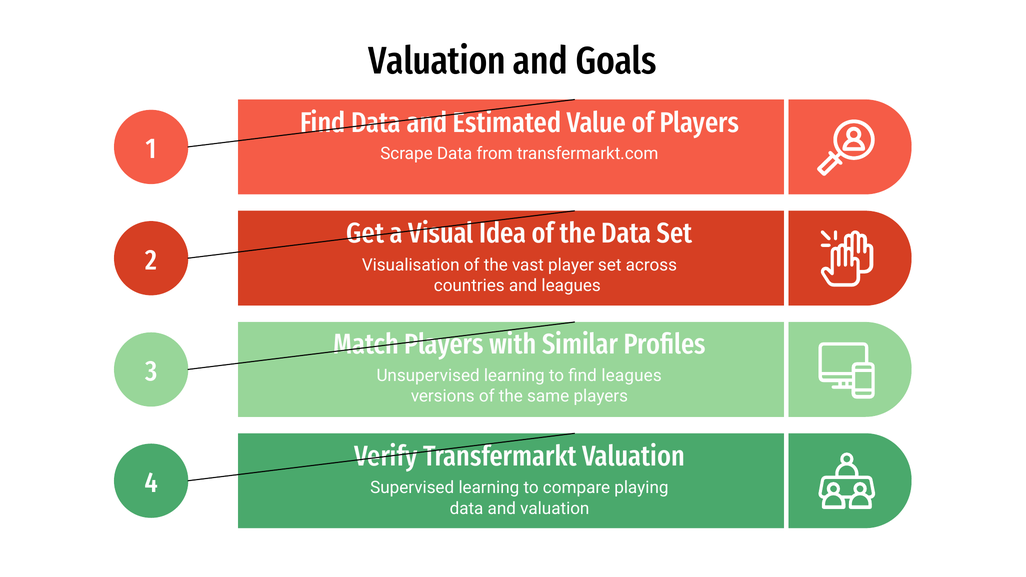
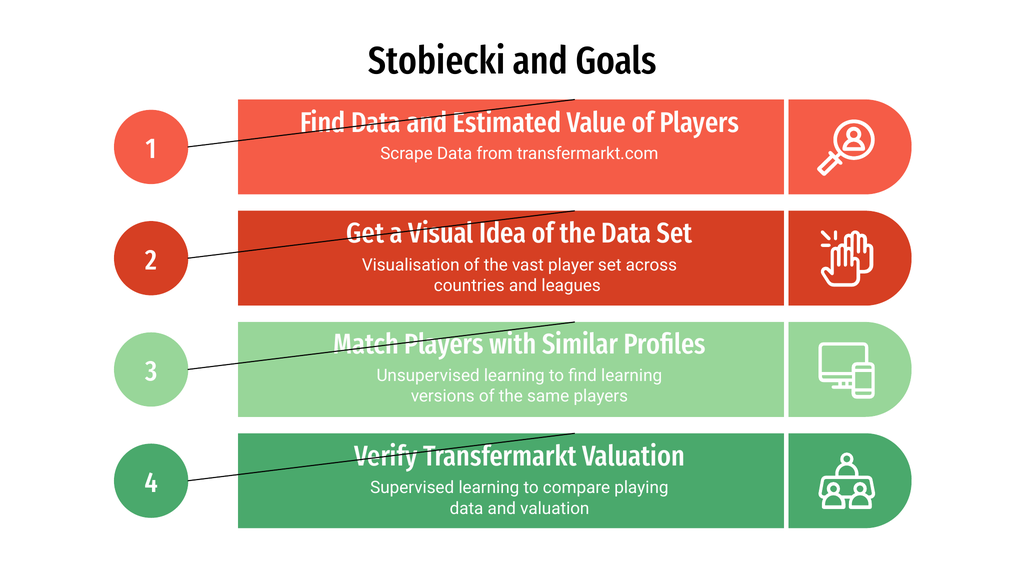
Valuation: Valuation -> Stobiecki (437, 61)
find leagues: leagues -> learning (632, 376)
